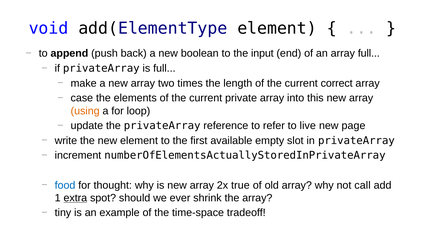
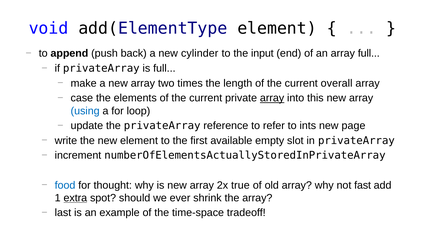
boolean: boolean -> cylinder (200, 54)
correct: correct -> overall (337, 83)
array underline: none -> present (272, 98)
using colour: orange -> blue (85, 111)
live: live -> ints (308, 126)
call: call -> fast (363, 185)
tiny: tiny -> last (63, 213)
